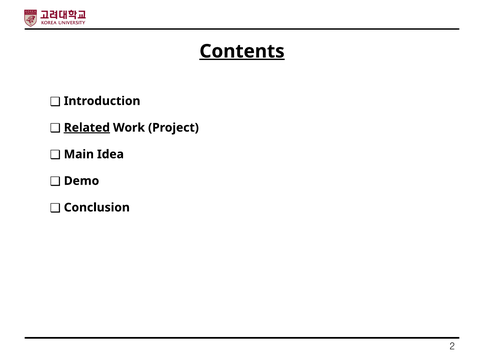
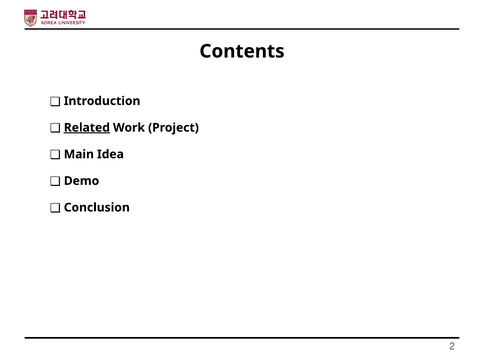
Contents underline: present -> none (242, 51)
